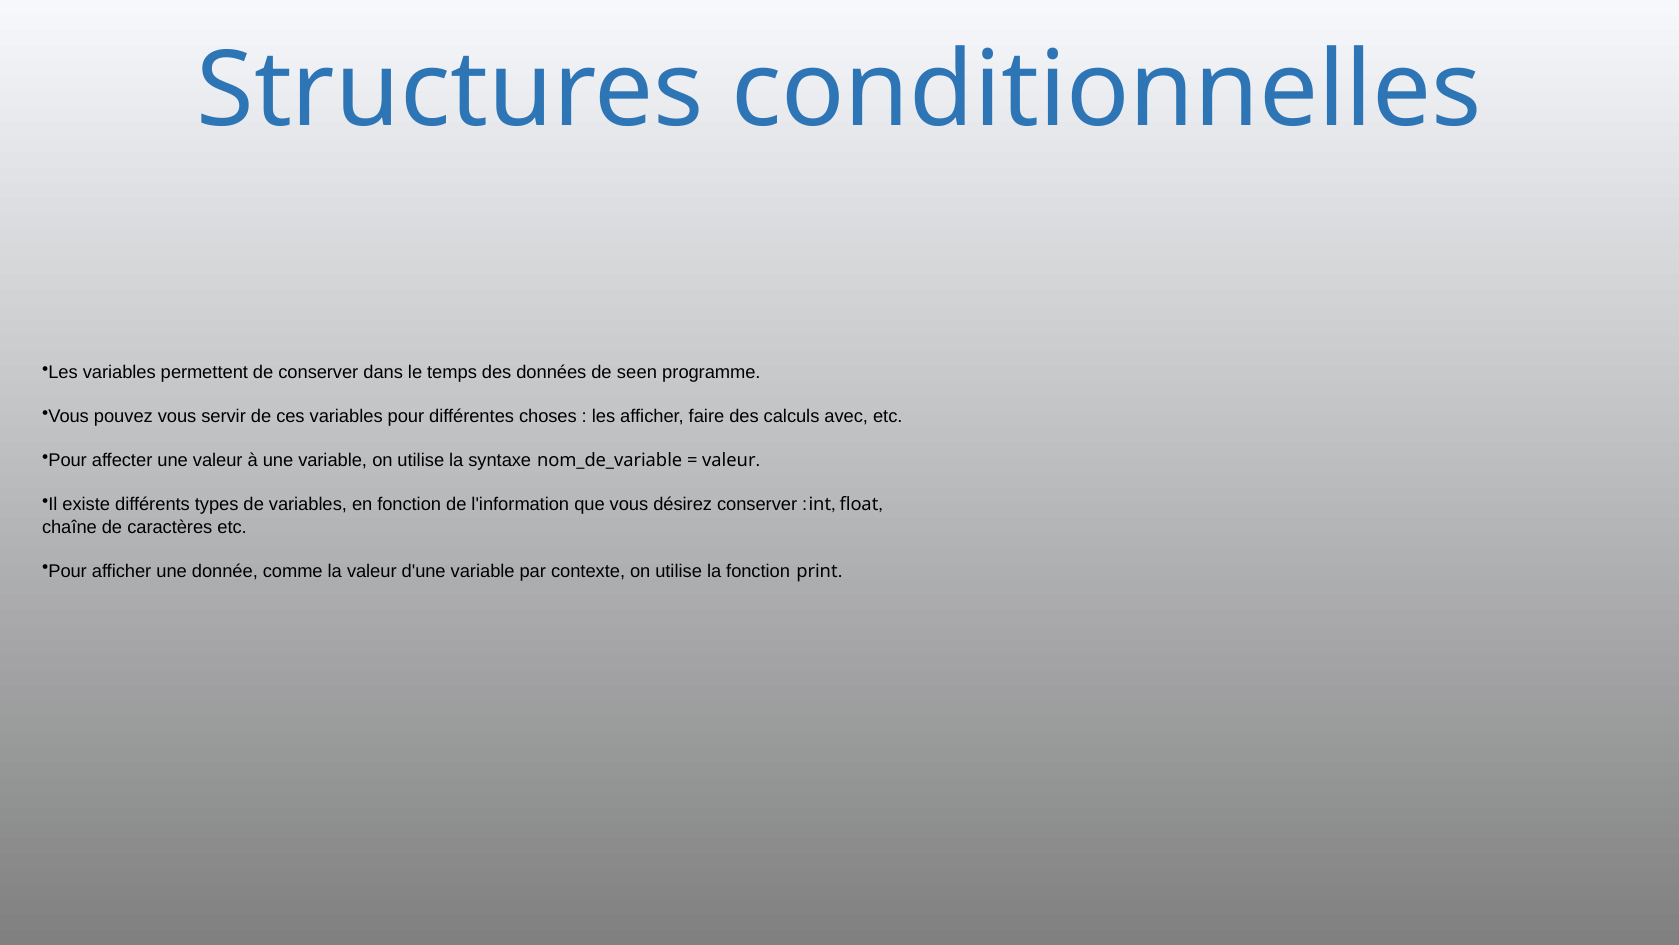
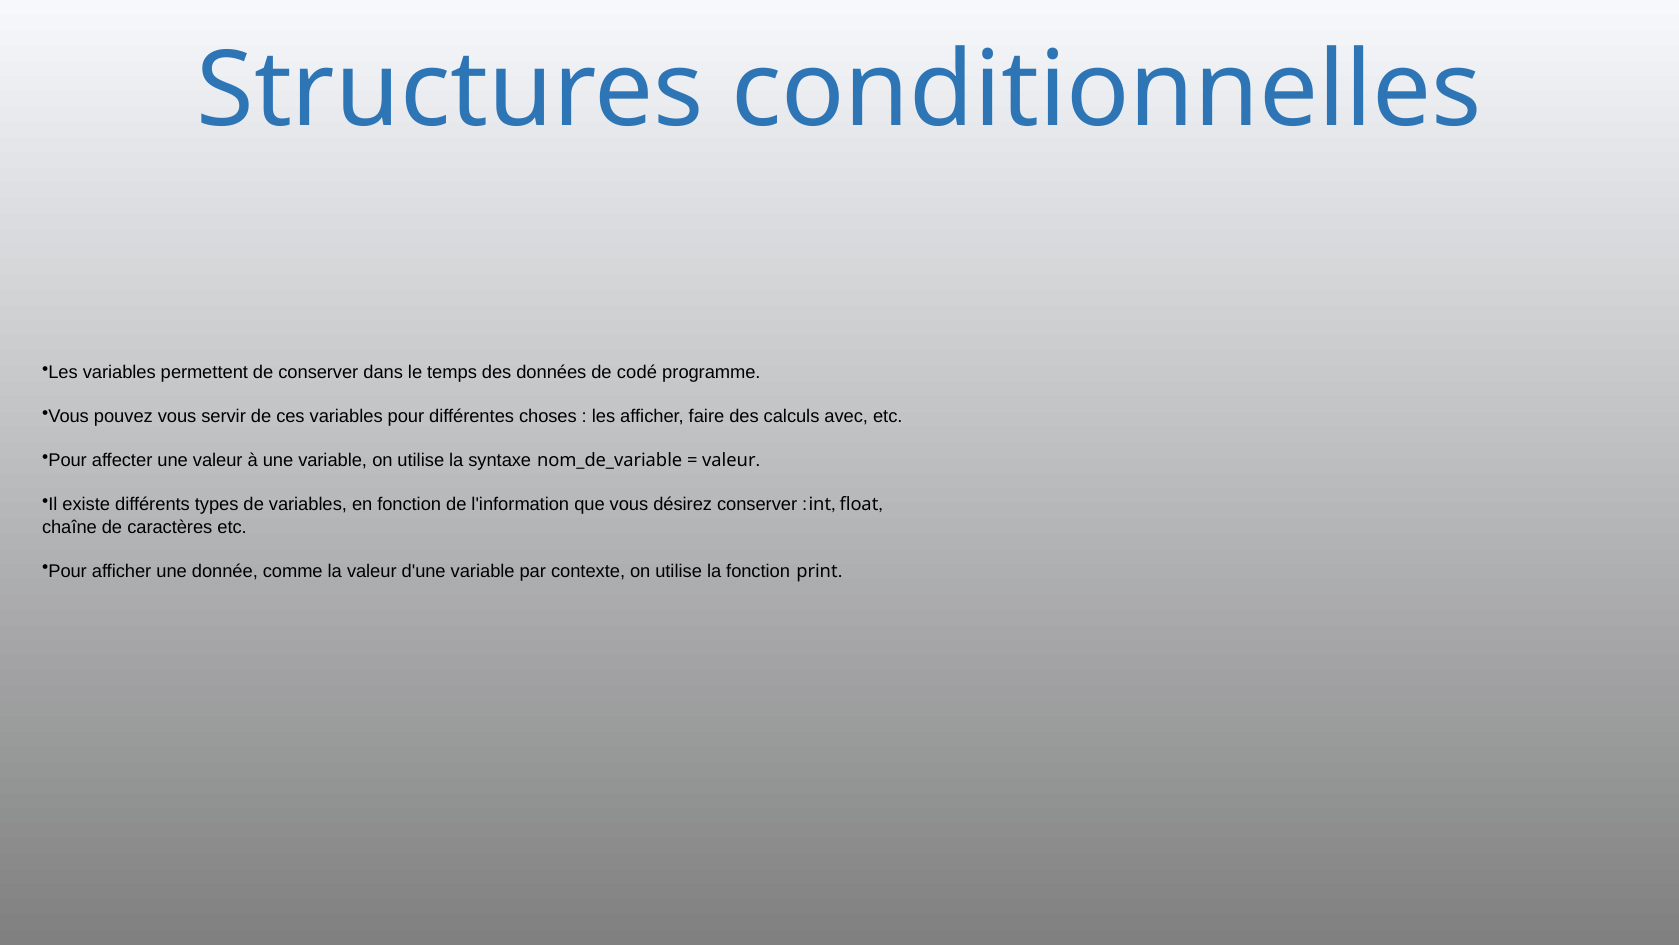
seen: seen -> codé (637, 373)
